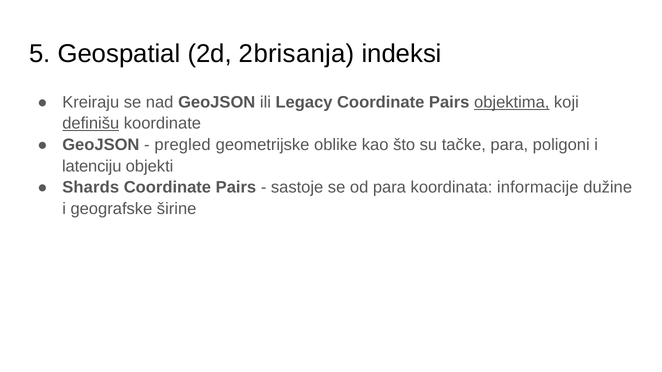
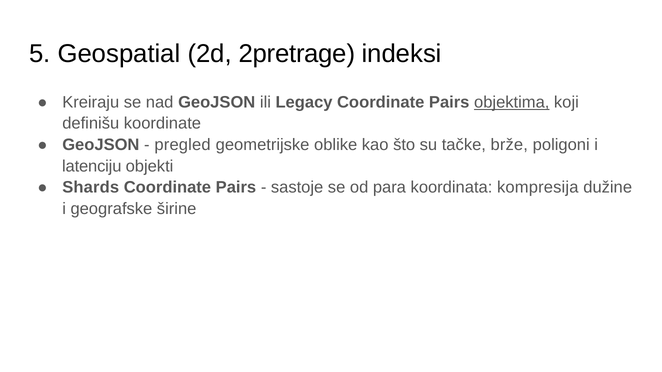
2brisanja: 2brisanja -> 2pretrage (297, 54)
definišu underline: present -> none (91, 124)
tačke para: para -> brže (509, 145)
informacije: informacije -> kompresija (538, 188)
